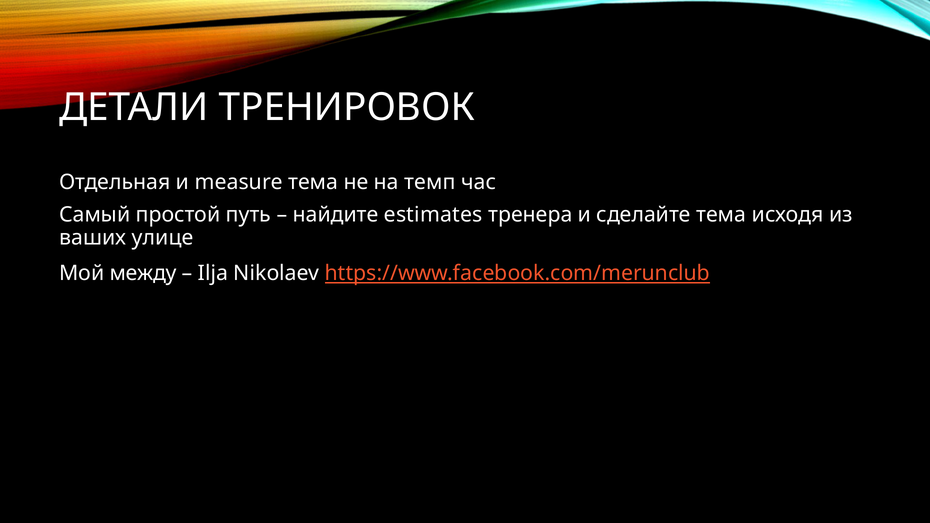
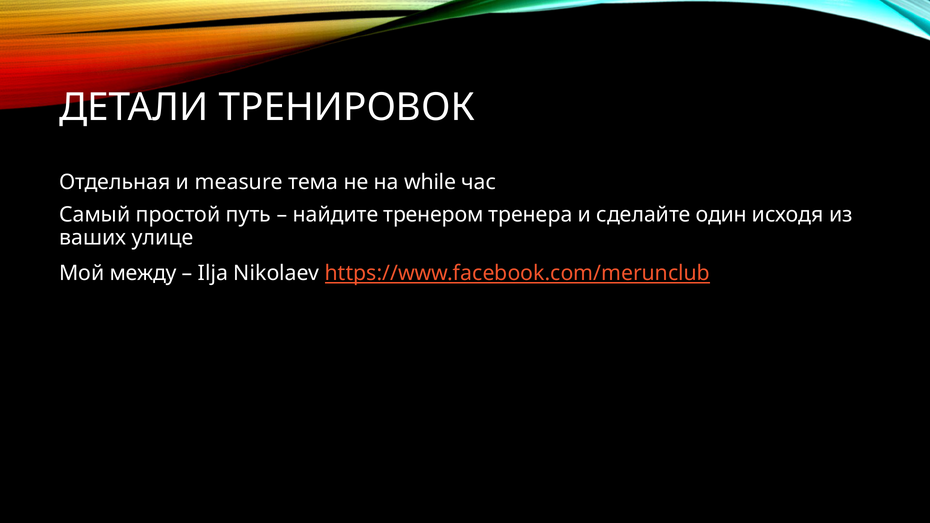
темп: темп -> while (430, 182)
estimates: estimates -> тренером (433, 215)
сделайте тема: тема -> один (721, 215)
